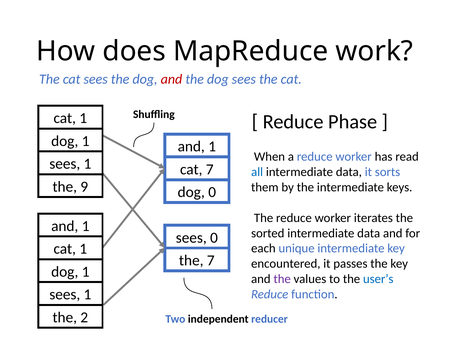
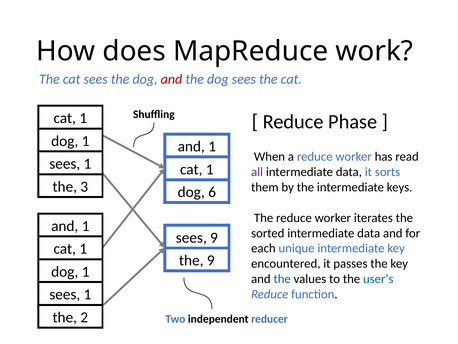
7: 7 -> 1 (210, 169)
all colour: blue -> purple (257, 172)
9: 9 -> 3 (84, 186)
dog 0: 0 -> 6 (212, 192)
sees 0: 0 -> 9 (214, 237)
the 7: 7 -> 9 (211, 260)
the colour: purple -> blue (282, 279)
